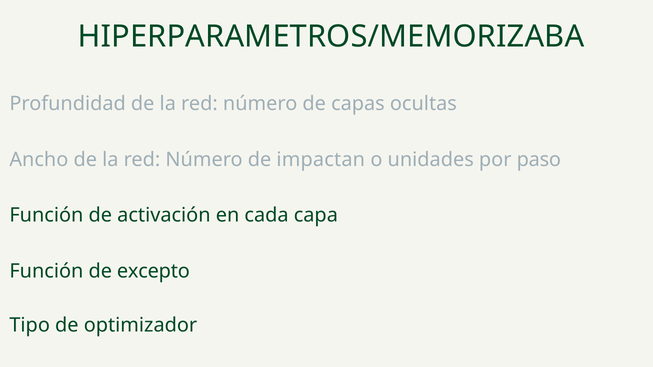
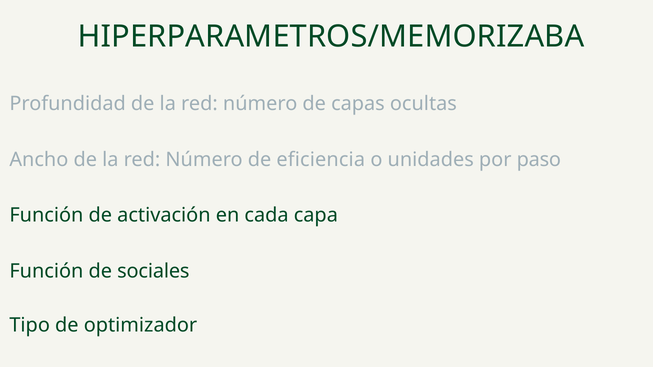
impactan: impactan -> eficiencia (321, 160)
excepto: excepto -> sociales (153, 271)
